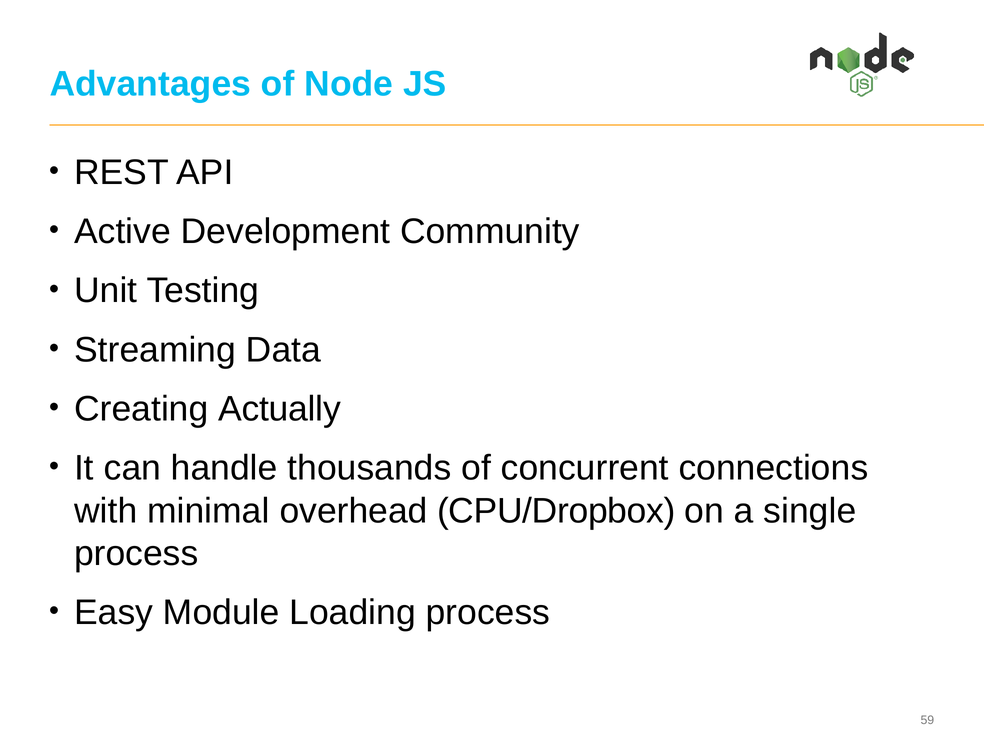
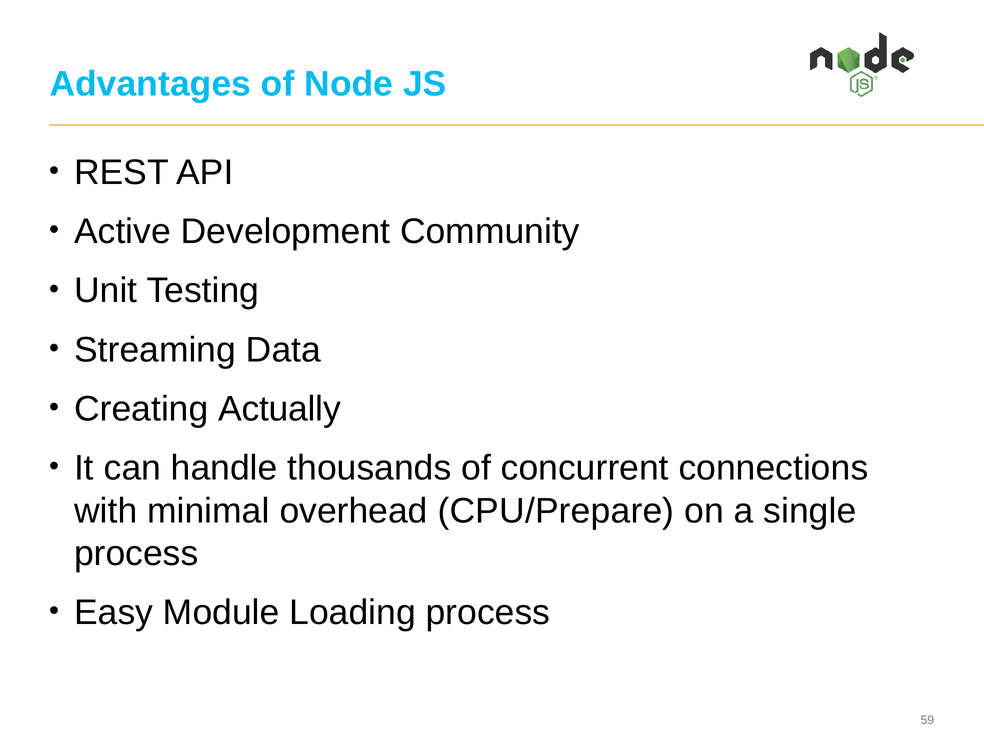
CPU/Dropbox: CPU/Dropbox -> CPU/Prepare (556, 511)
